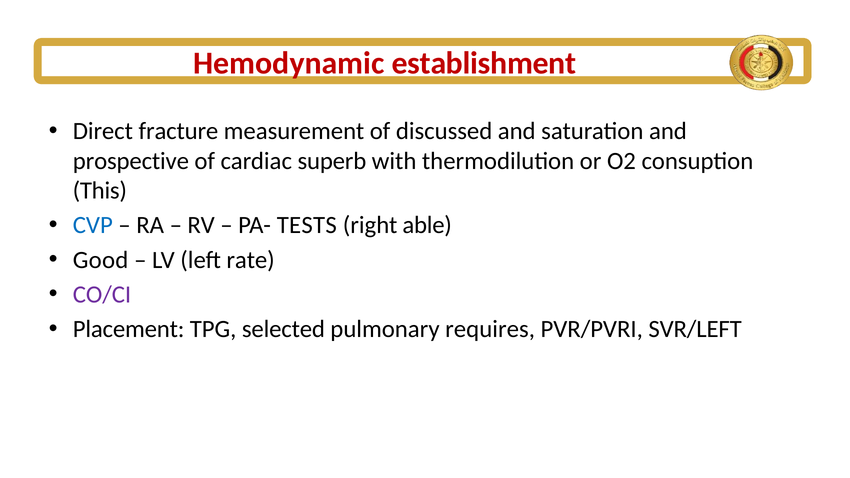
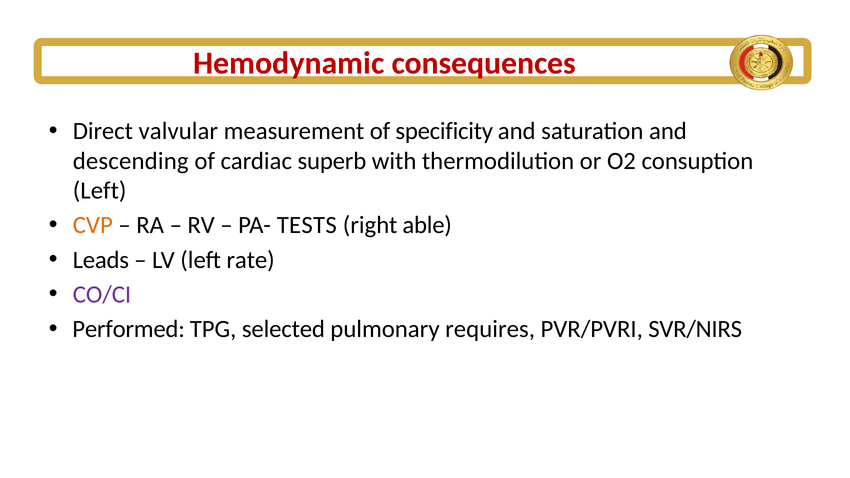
establishment: establishment -> consequences (484, 63)
fracture: fracture -> valvular (178, 131)
discussed: discussed -> specificity (444, 131)
prospective: prospective -> descending (131, 161)
This: This -> Left (100, 191)
CVP colour: blue -> orange (93, 225)
Good: Good -> Leads (101, 260)
Placement: Placement -> Performed (129, 329)
SVR/LEFT: SVR/LEFT -> SVR/NIRS (695, 329)
